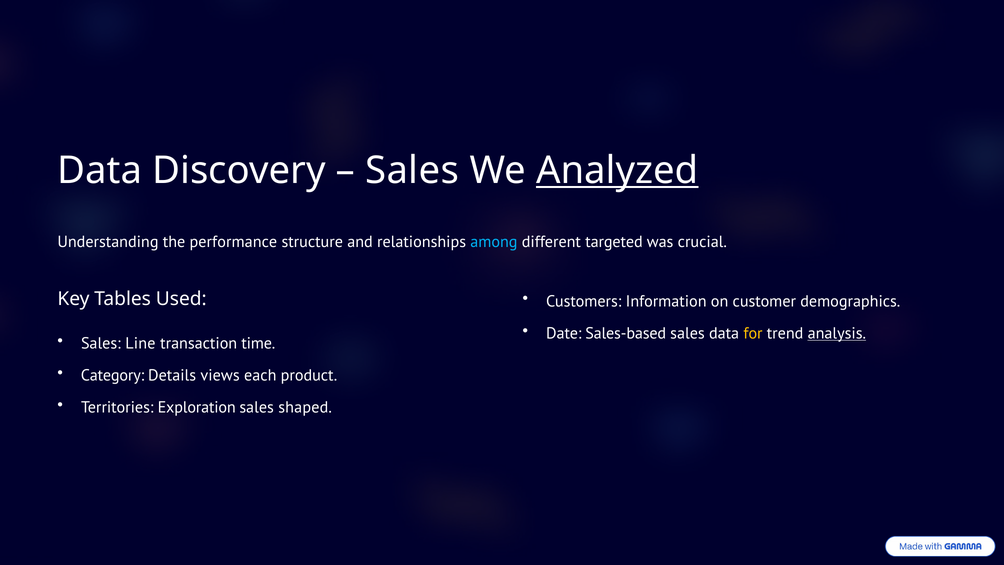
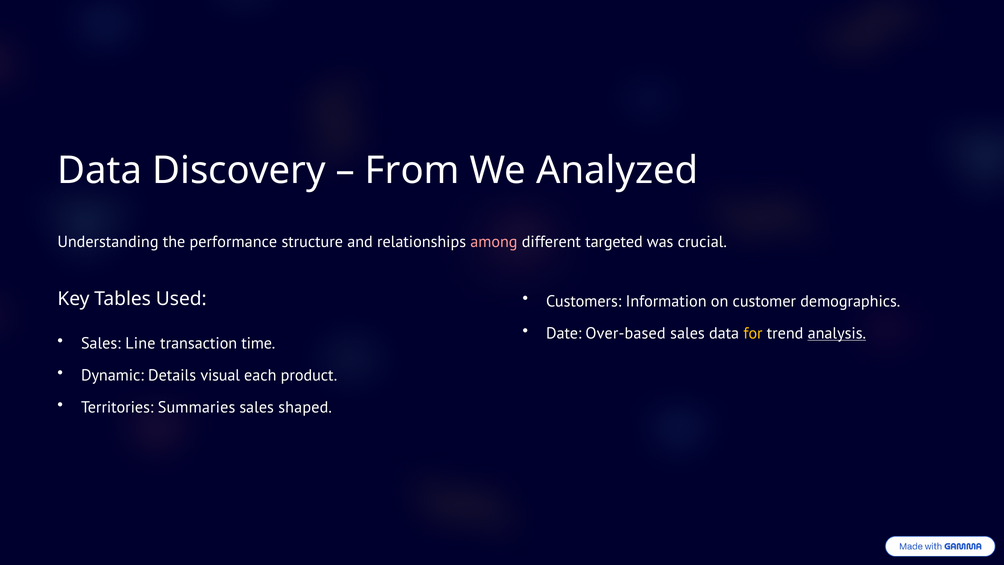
Sales: Sales -> From (412, 170)
Analyzed underline: present -> none (617, 170)
among colour: light blue -> pink (494, 242)
Sales-based: Sales-based -> Over-based (626, 333)
Category: Category -> Dynamic (112, 375)
views: views -> visual (220, 375)
Exploration: Exploration -> Summaries (197, 407)
